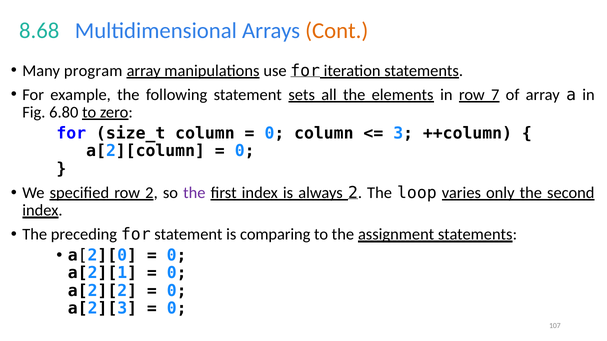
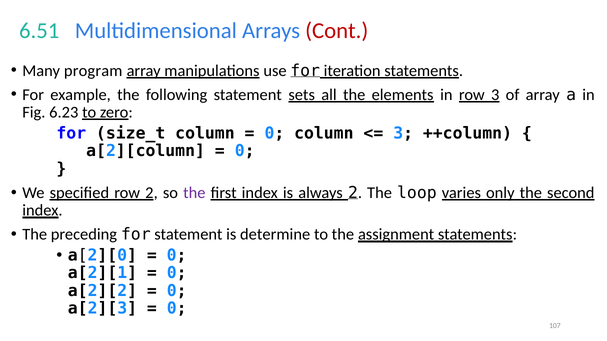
8.68: 8.68 -> 6.51 (39, 31)
Cont colour: orange -> red (337, 31)
row 7: 7 -> 3 (495, 95)
6.80: 6.80 -> 6.23 (64, 112)
comparing: comparing -> determine (275, 235)
